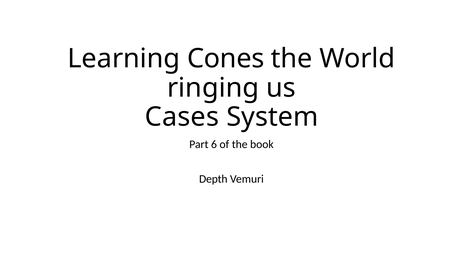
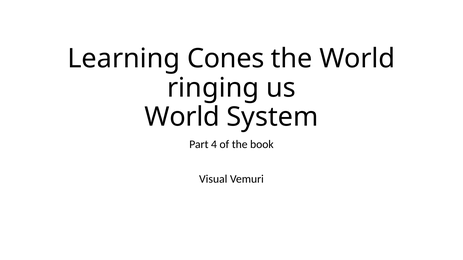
Cases: Cases -> World (182, 117)
6: 6 -> 4 (214, 145)
Depth: Depth -> Visual (213, 179)
